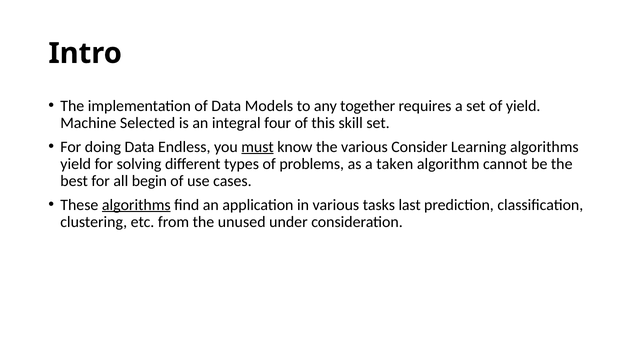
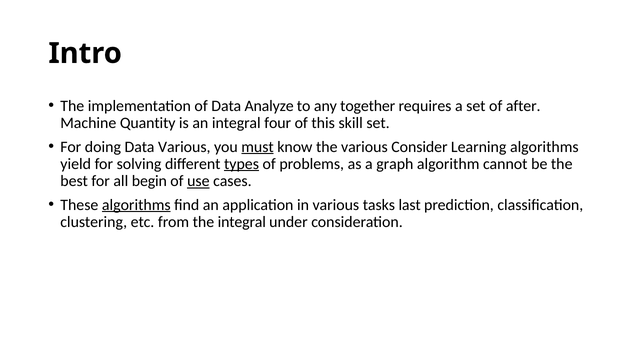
Models: Models -> Analyze (269, 106)
of yield: yield -> after (523, 106)
Selected: Selected -> Quantity (148, 123)
Data Endless: Endless -> Various (184, 147)
types underline: none -> present (242, 164)
taken: taken -> graph (395, 164)
use underline: none -> present (198, 181)
the unused: unused -> integral (242, 222)
